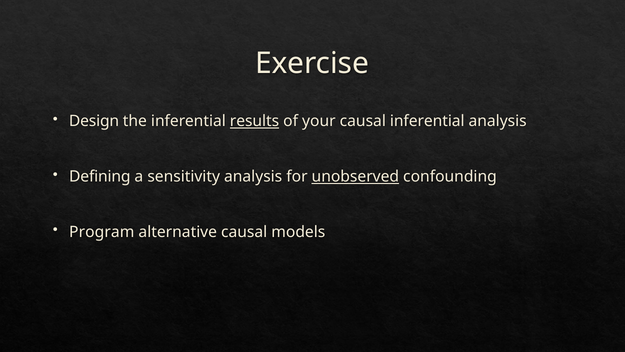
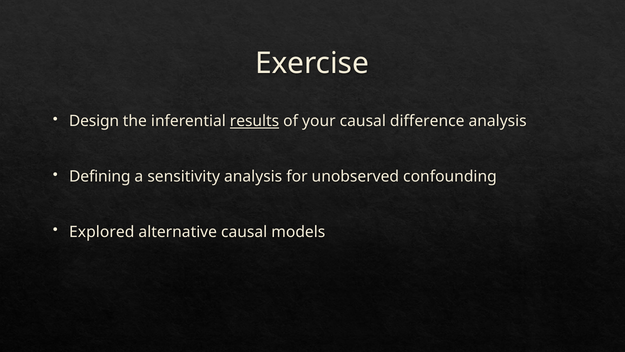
causal inferential: inferential -> difference (427, 121)
unobserved underline: present -> none (355, 176)
Program: Program -> Explored (102, 232)
